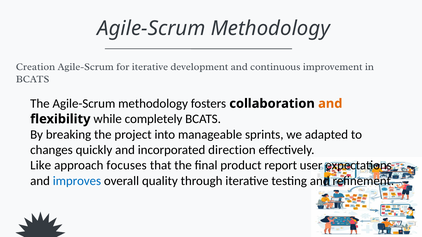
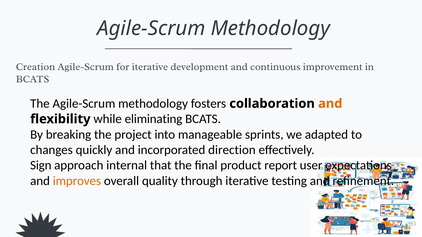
completely: completely -> eliminating (154, 119)
Like: Like -> Sign (41, 166)
focuses: focuses -> internal (127, 166)
improves colour: blue -> orange (77, 181)
